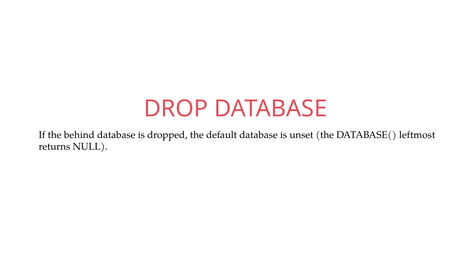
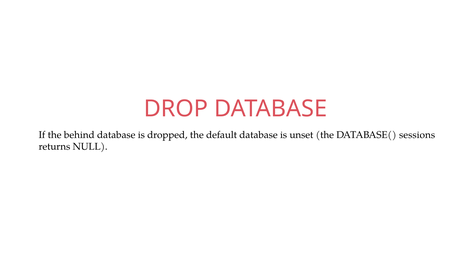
leftmost: leftmost -> sessions (417, 135)
